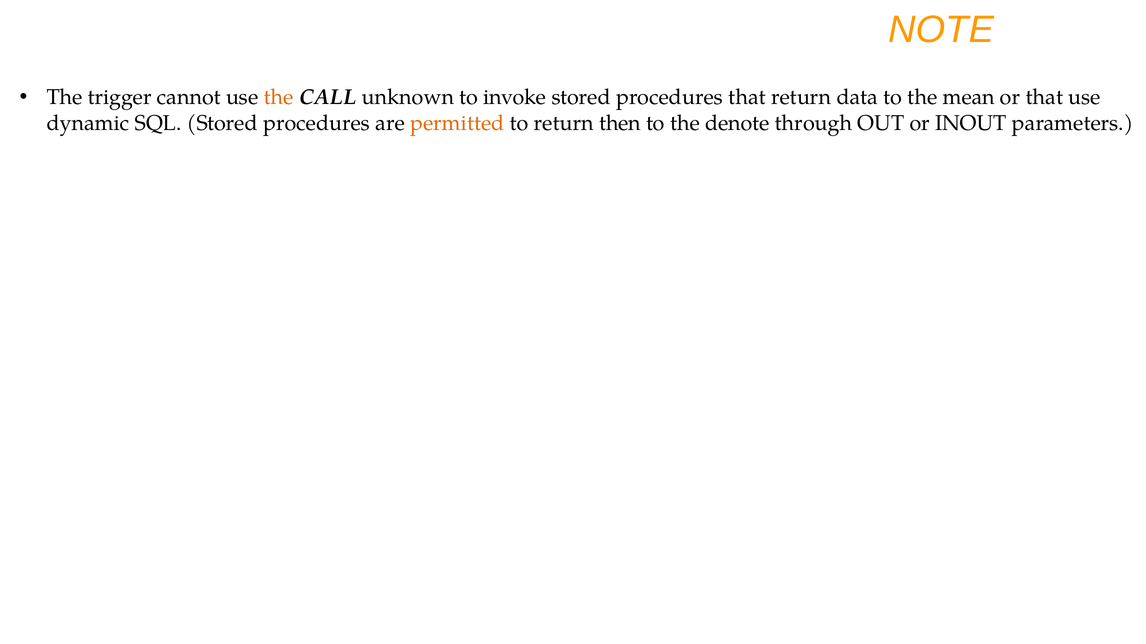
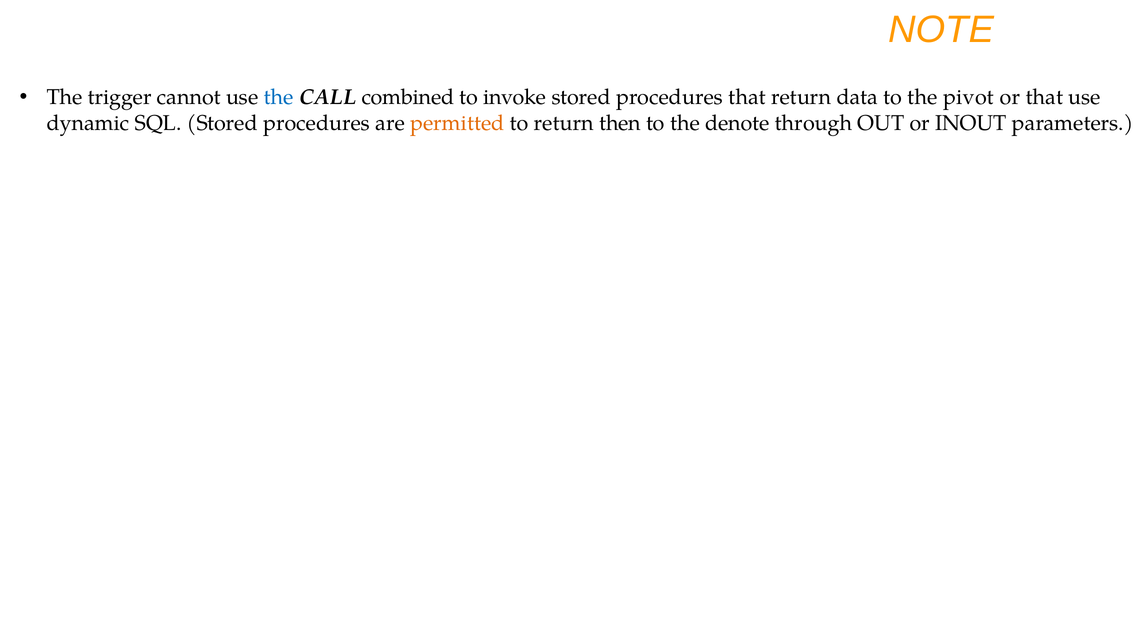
the colour: orange -> blue (279, 97)
unknown: unknown -> combined (408, 97)
mean: mean -> pivot (969, 97)
